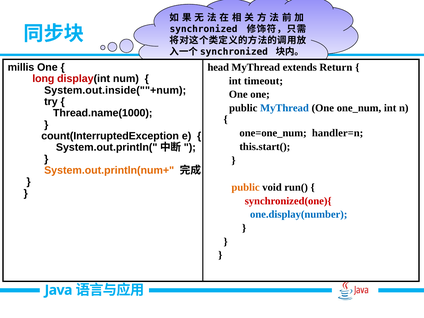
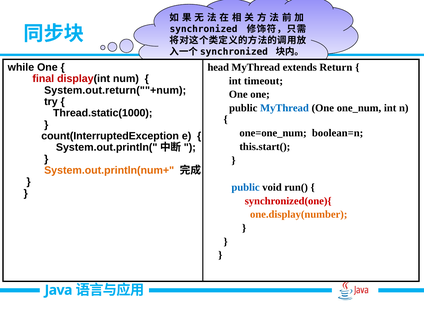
millis: millis -> while (21, 67)
long: long -> final (43, 79)
System.out.inside(""+num: System.out.inside(""+num -> System.out.return(""+num (115, 90)
Thread.name(1000: Thread.name(1000 -> Thread.static(1000 (103, 113)
handler=n: handler=n -> boolean=n (338, 133)
public colour: orange -> blue (246, 187)
one.display(number colour: blue -> orange (299, 214)
